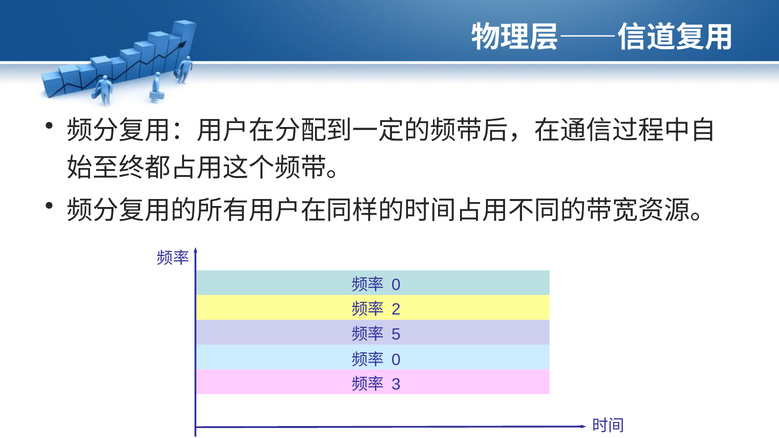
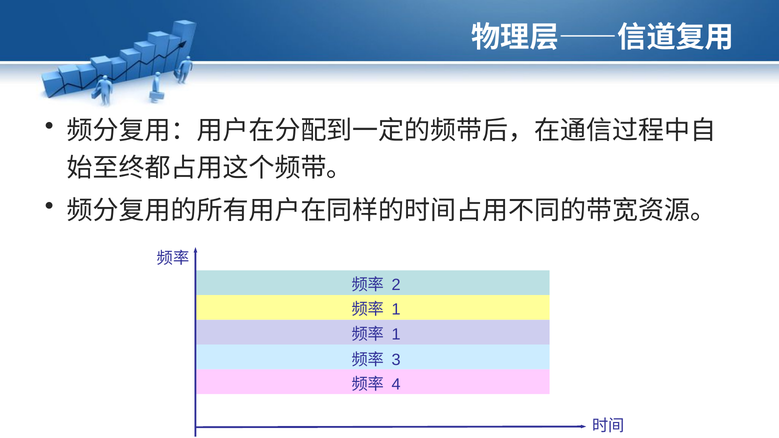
0: 0 -> 2 (396, 285)
2: 2 -> 1 (396, 310)
5: 5 -> 1 (396, 335)
0: 0 -> 3 (396, 360)
3: 3 -> 4 (396, 385)
